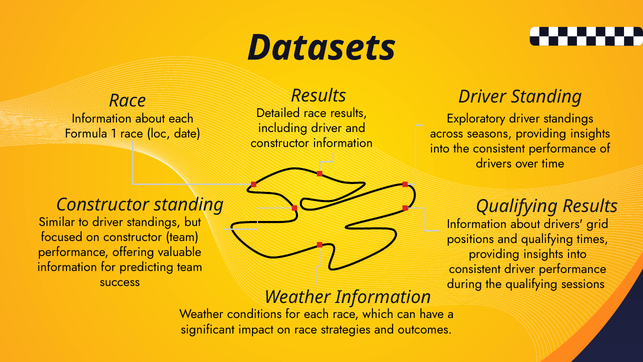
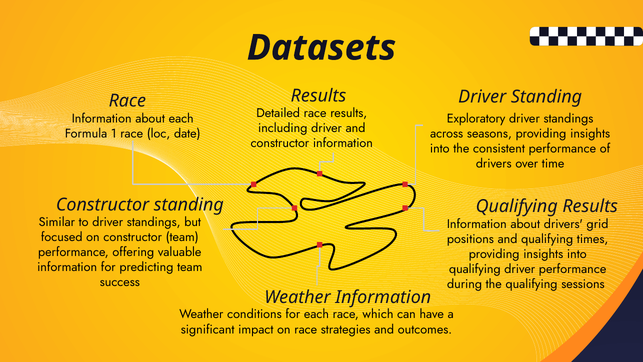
consistent: consistent -> qualifying (475, 269)
